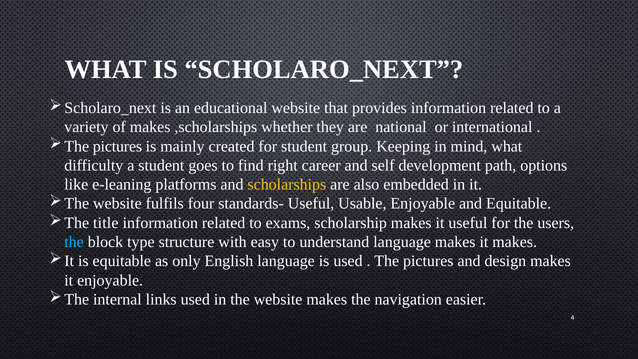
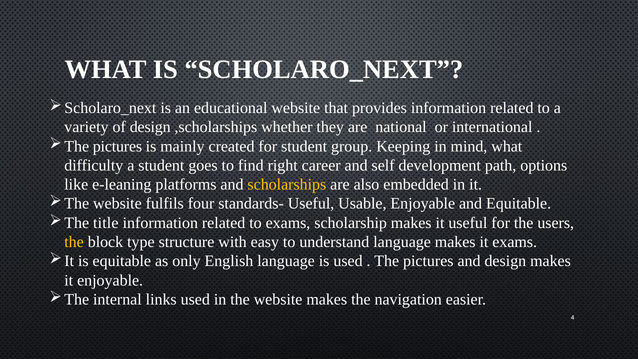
of makes: makes -> design (150, 127)
the colour: light blue -> yellow (74, 242)
it makes: makes -> exams (515, 242)
